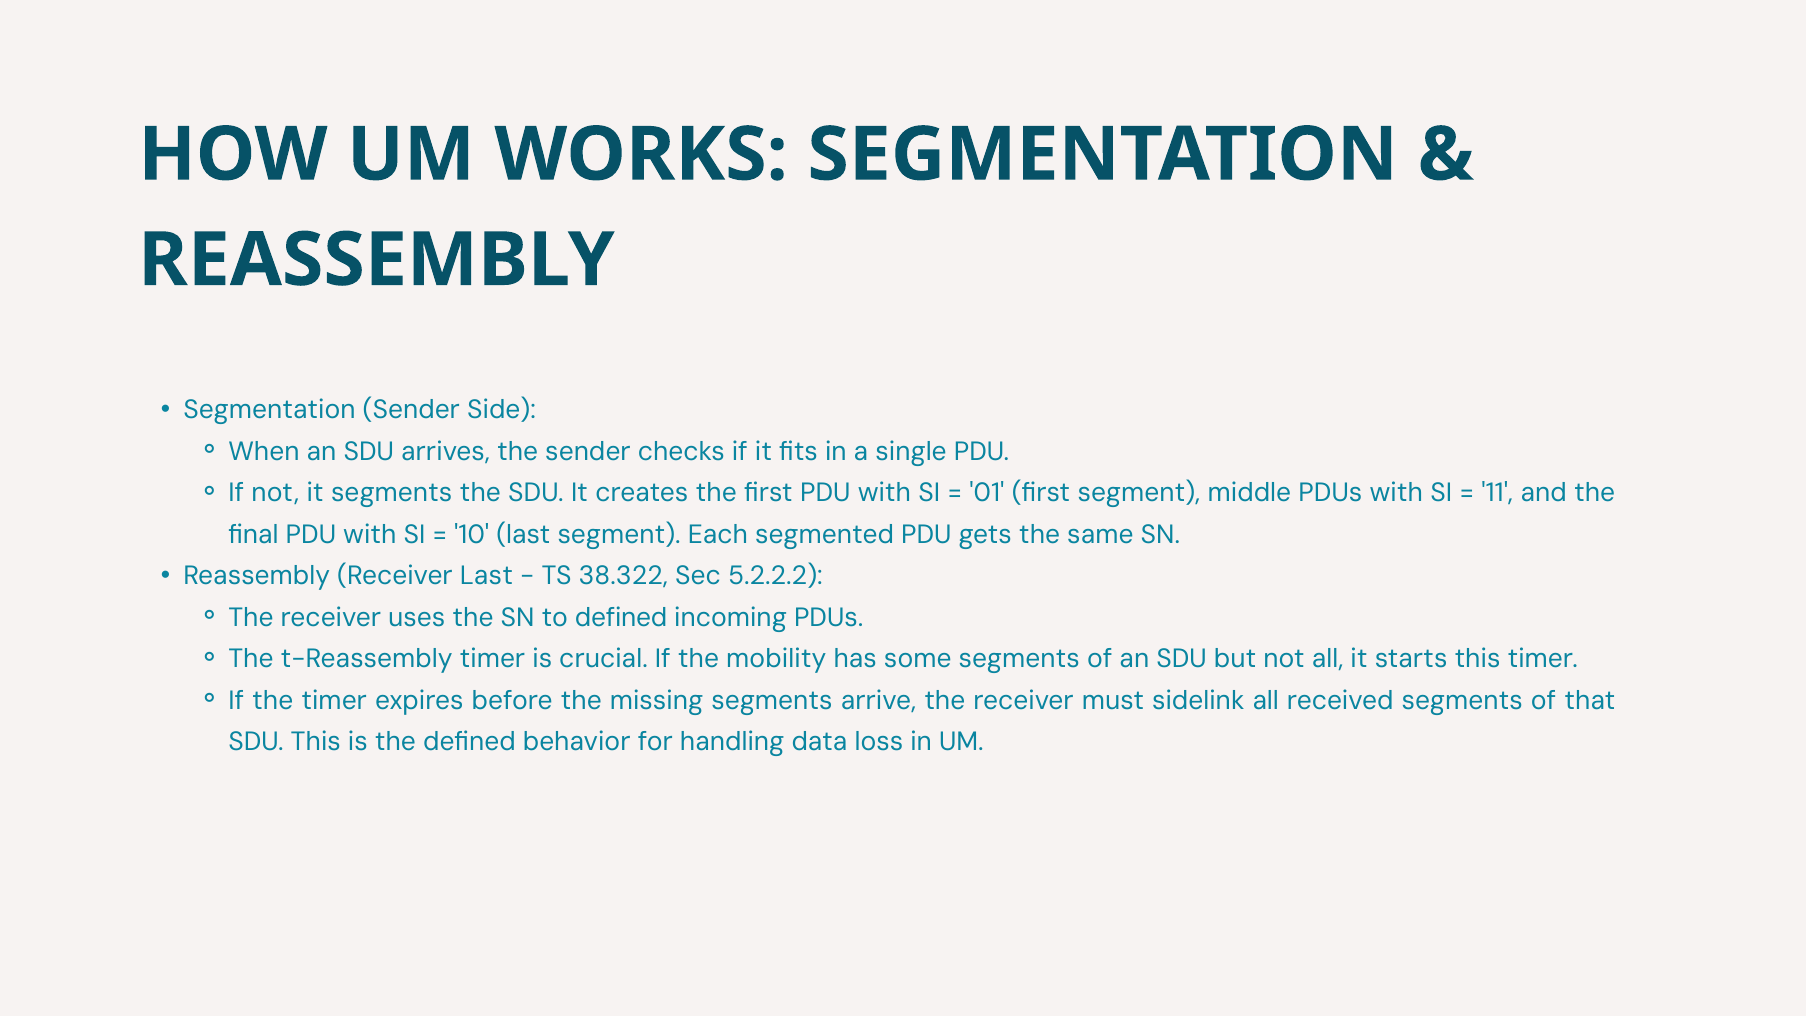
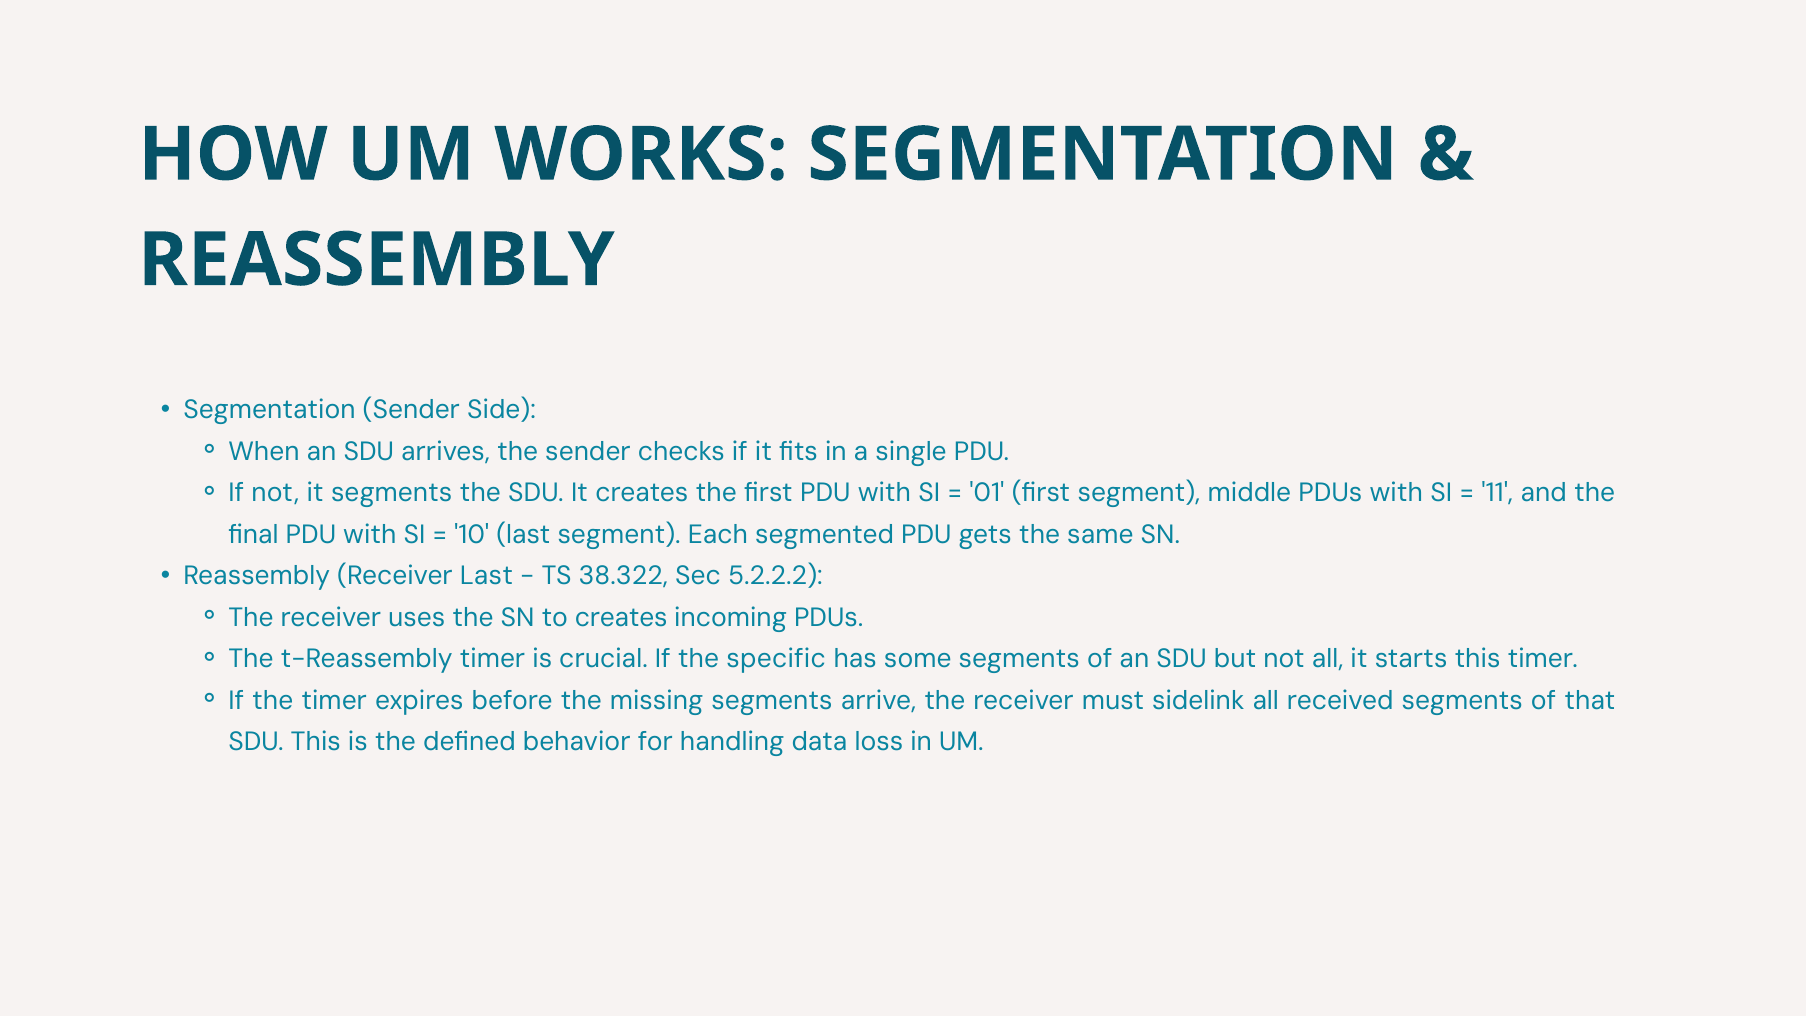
to defined: defined -> creates (621, 617)
mobility: mobility -> specific (776, 659)
